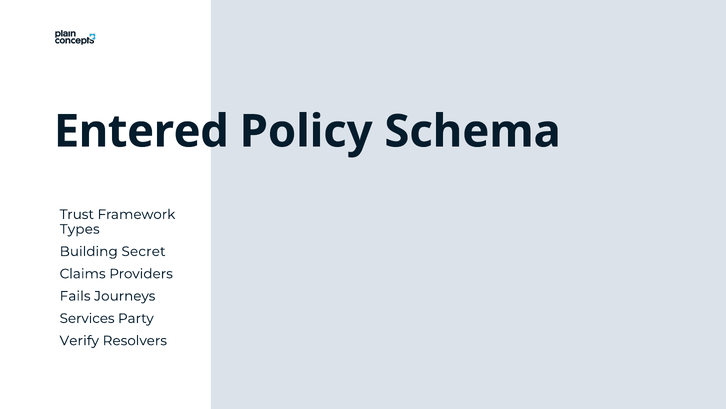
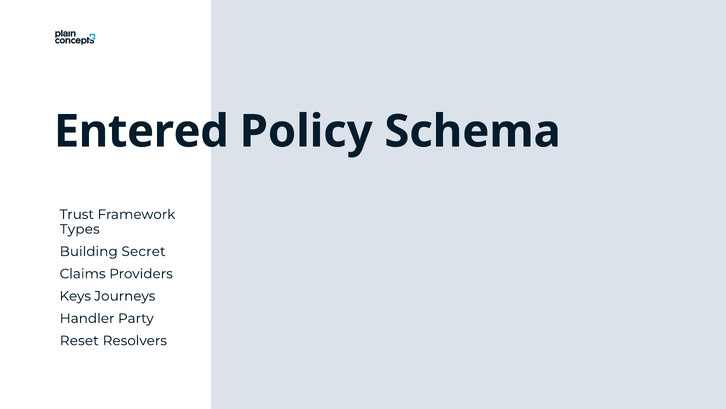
Fails: Fails -> Keys (75, 296)
Services: Services -> Handler (87, 318)
Verify: Verify -> Reset (79, 340)
